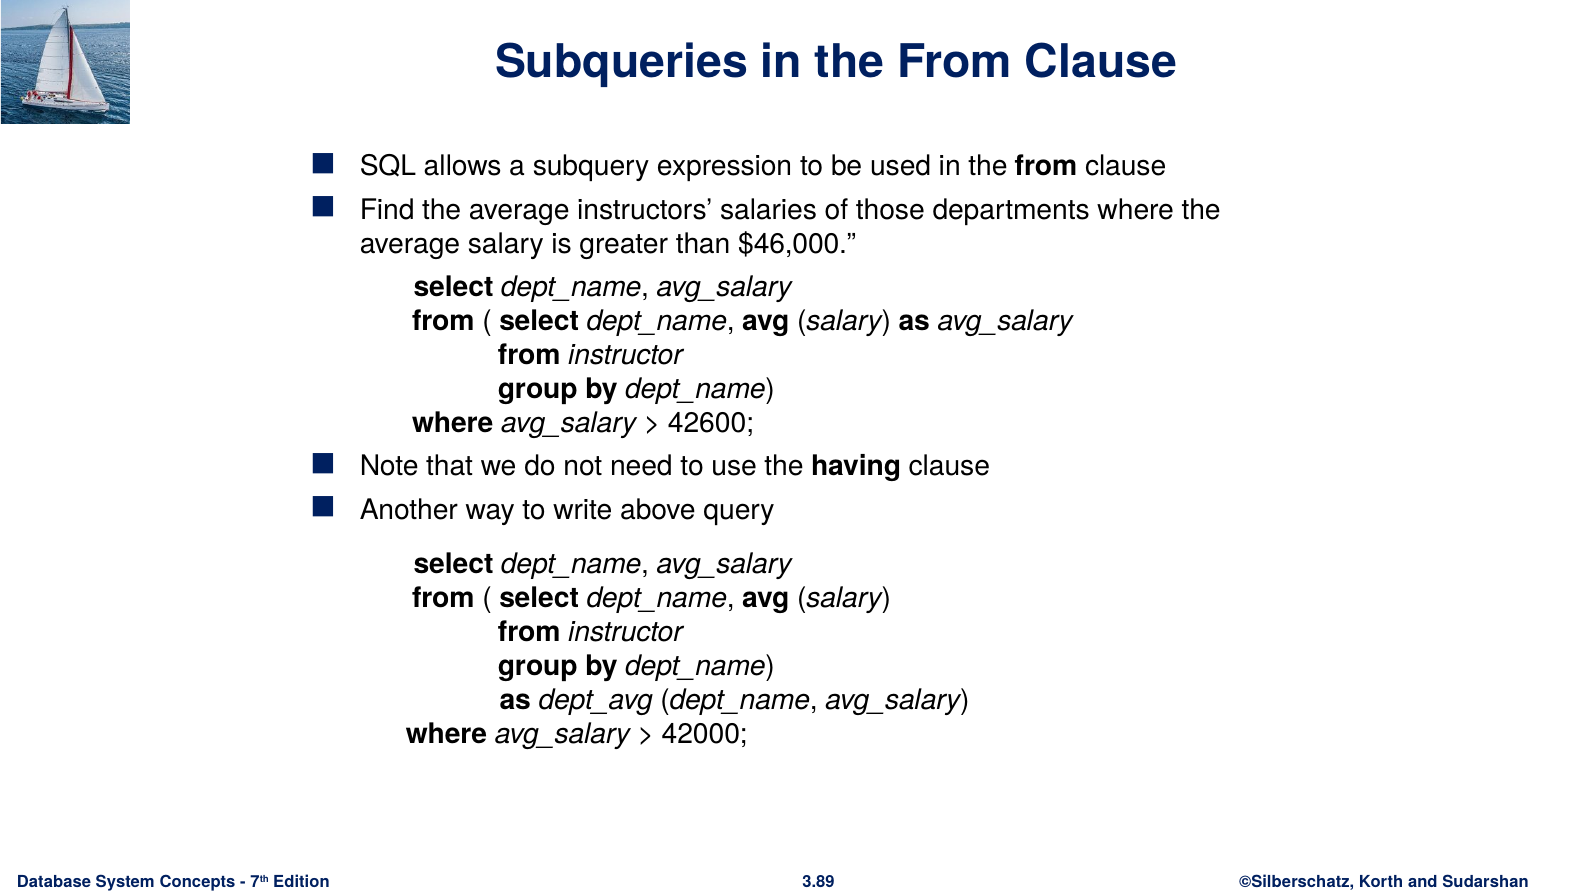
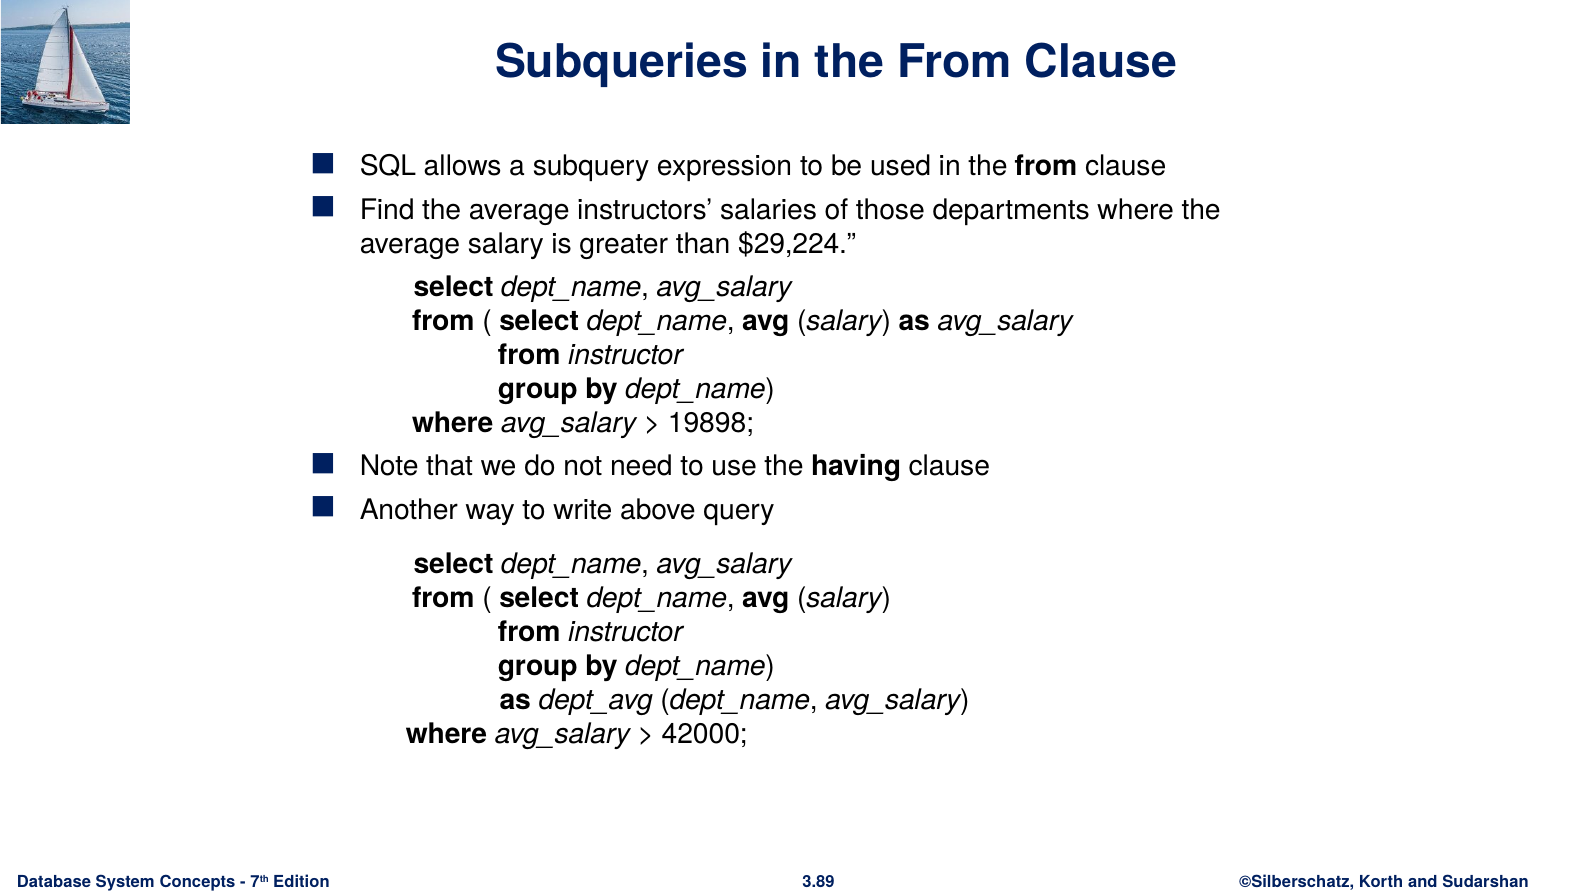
$46,000: $46,000 -> $29,224 (797, 244)
42600: 42600 -> 19898 (711, 423)
